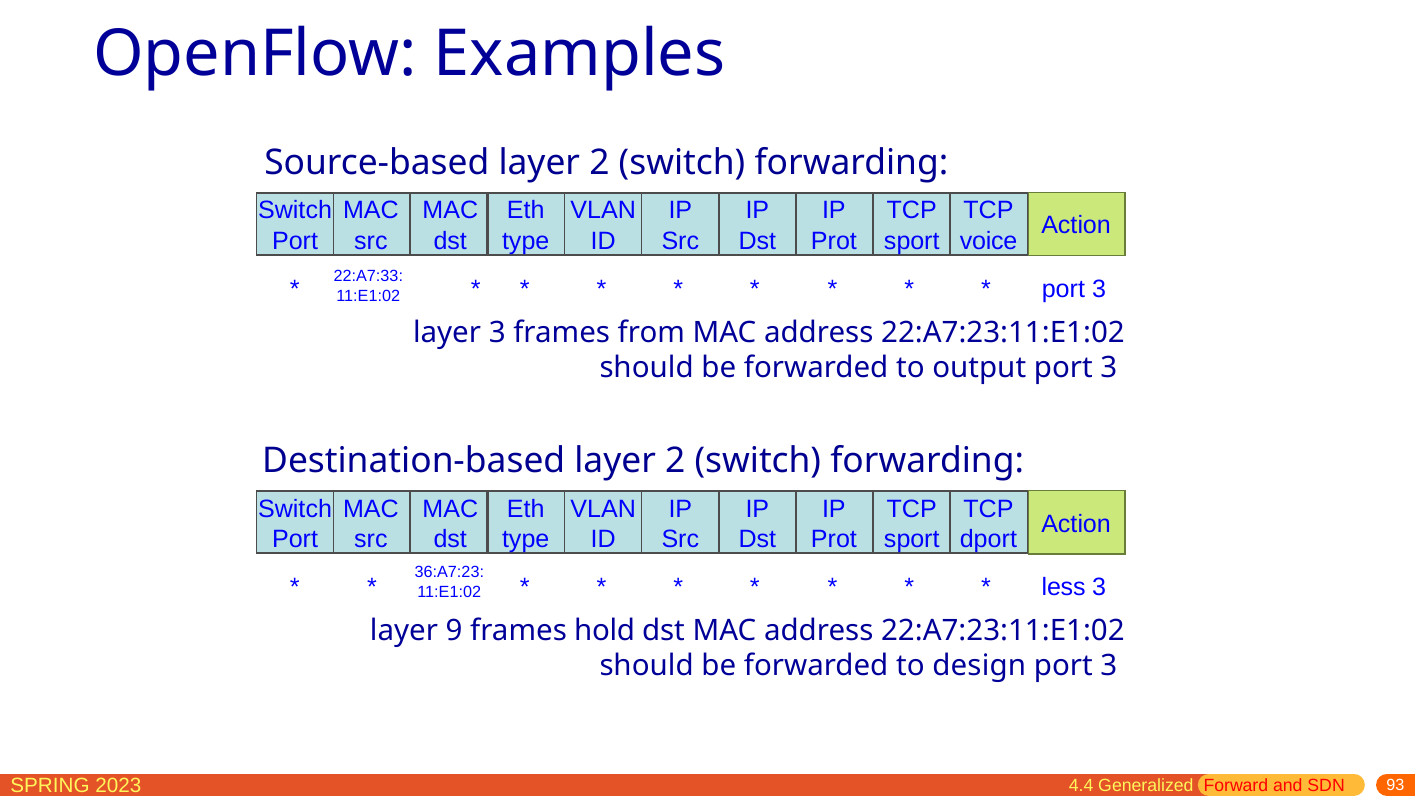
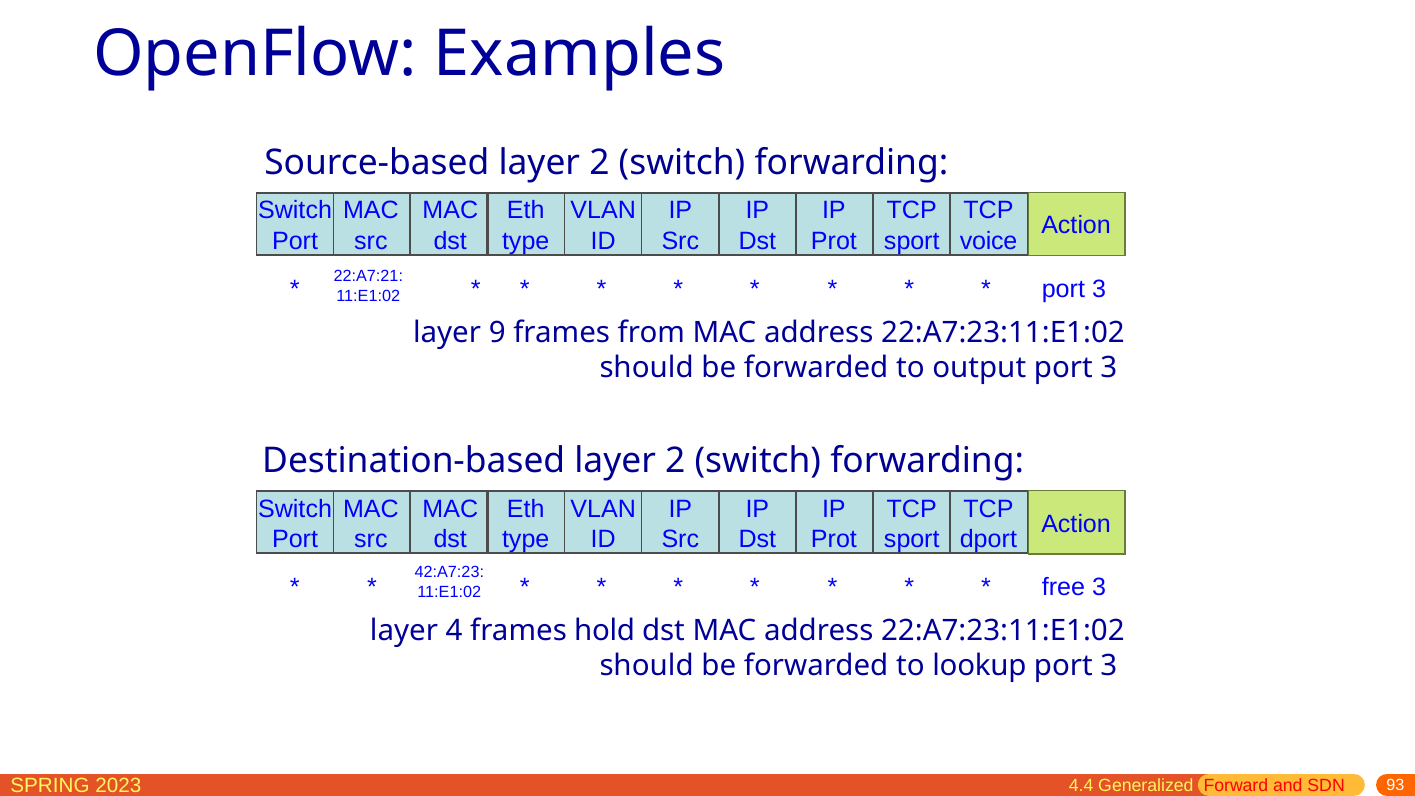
22:A7:33: 22:A7:33 -> 22:A7:21 (368, 276)
layer 3: 3 -> 9 (497, 333)
36:A7:23: 36:A7:23 -> 42:A7:23 (449, 572)
less: less -> free (1064, 587)
9: 9 -> 4 (454, 631)
design: design -> lookup (979, 666)
